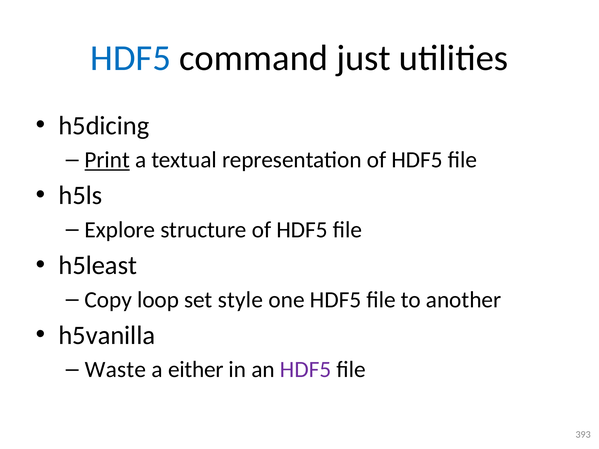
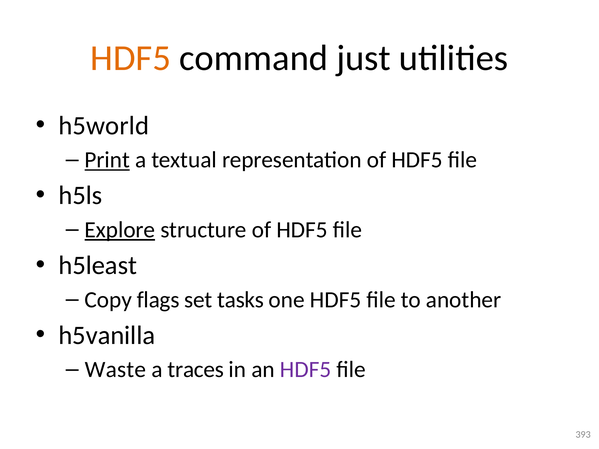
HDF5 colour: blue -> orange (131, 58)
h5dicing: h5dicing -> h5world (104, 126)
Explore underline: none -> present (120, 230)
loop: loop -> flags (158, 300)
style: style -> tasks (241, 300)
either: either -> traces (196, 370)
